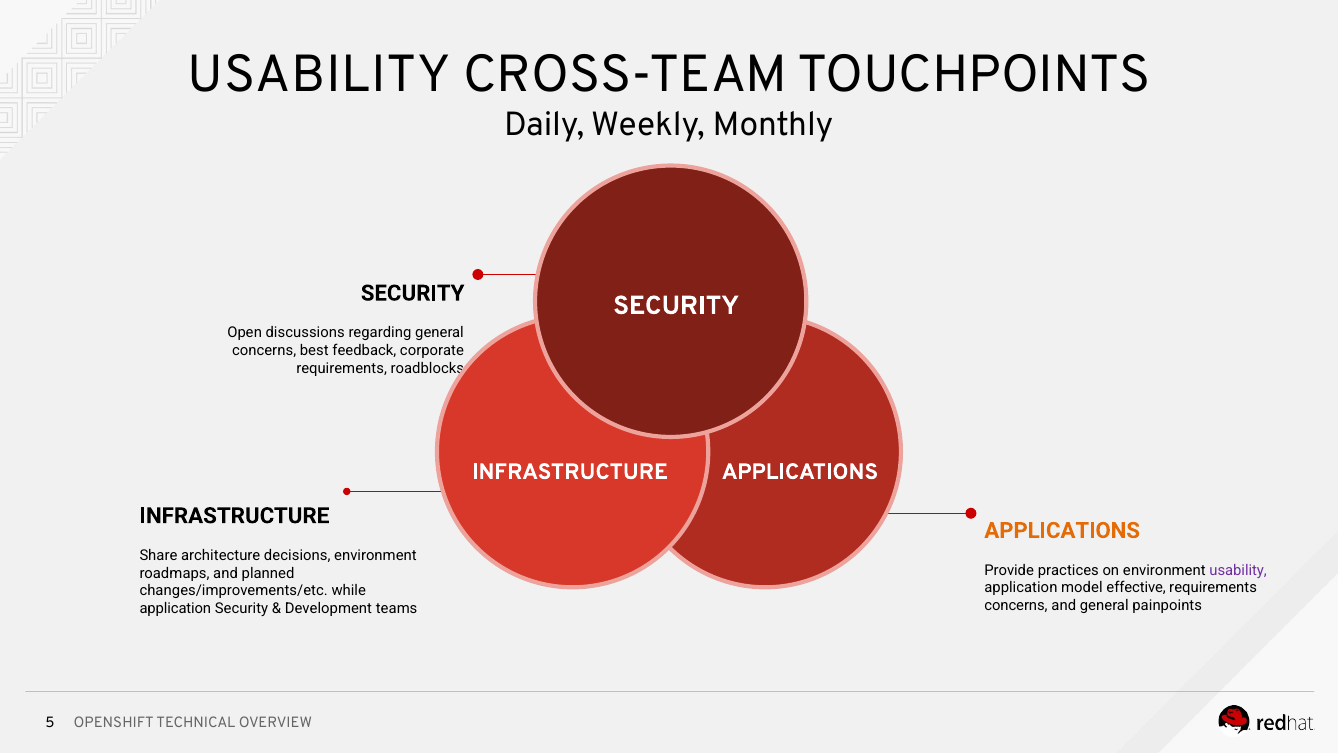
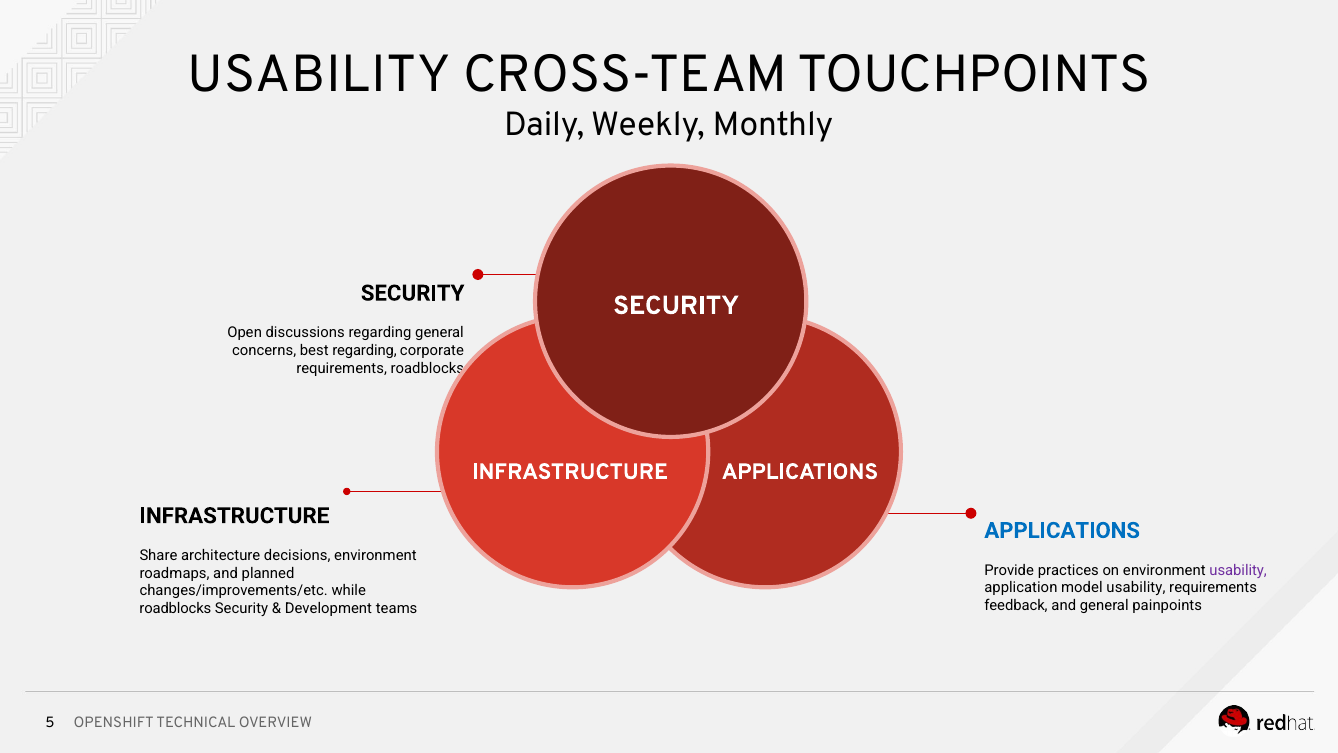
best feedback: feedback -> regarding (364, 350)
APPLICATIONS colour: orange -> blue (1062, 530)
model effective: effective -> usability (1136, 588)
concerns: concerns -> feedback (1016, 606)
application: application -> roadblocks (175, 609)
